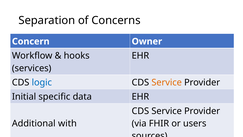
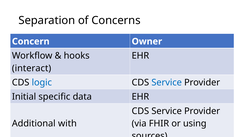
services: services -> interact (32, 68)
Service colour: orange -> blue (167, 82)
users: users -> using (195, 123)
